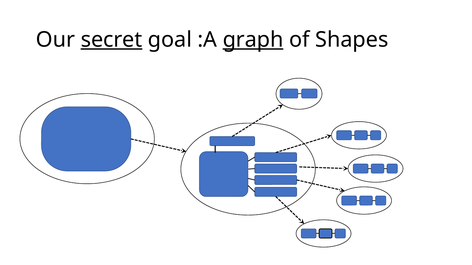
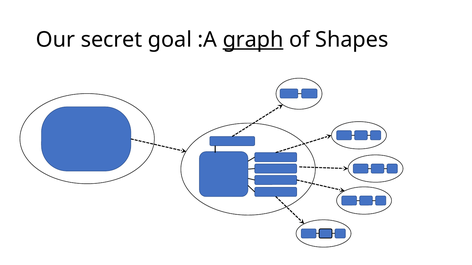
secret underline: present -> none (112, 40)
